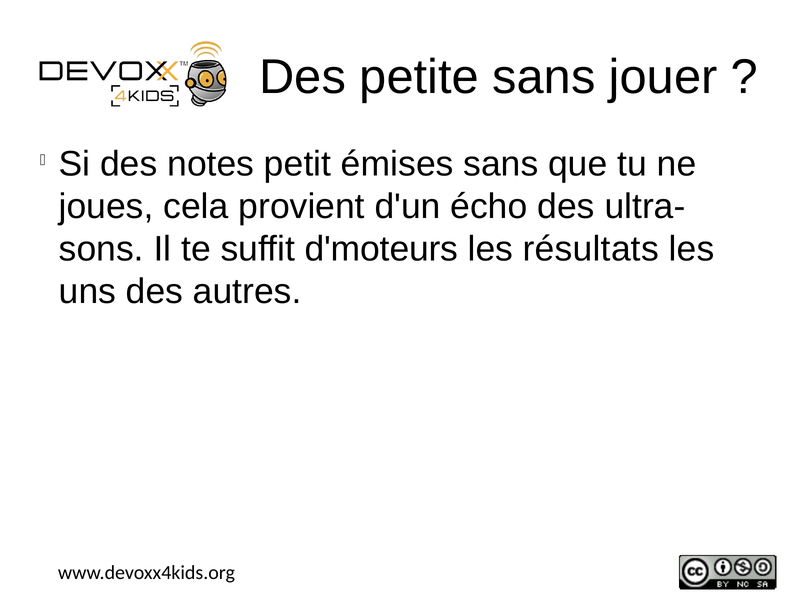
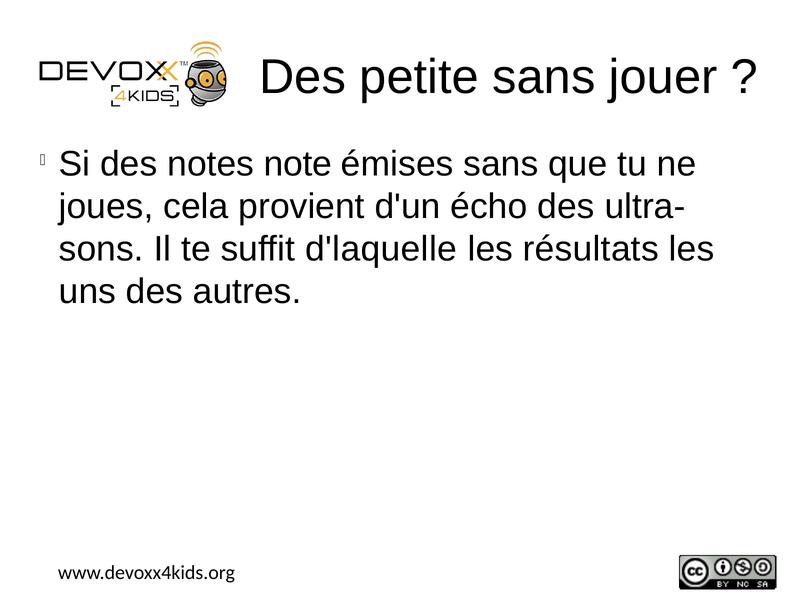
petit: petit -> note (298, 164)
d'moteurs: d'moteurs -> d'laquelle (381, 249)
